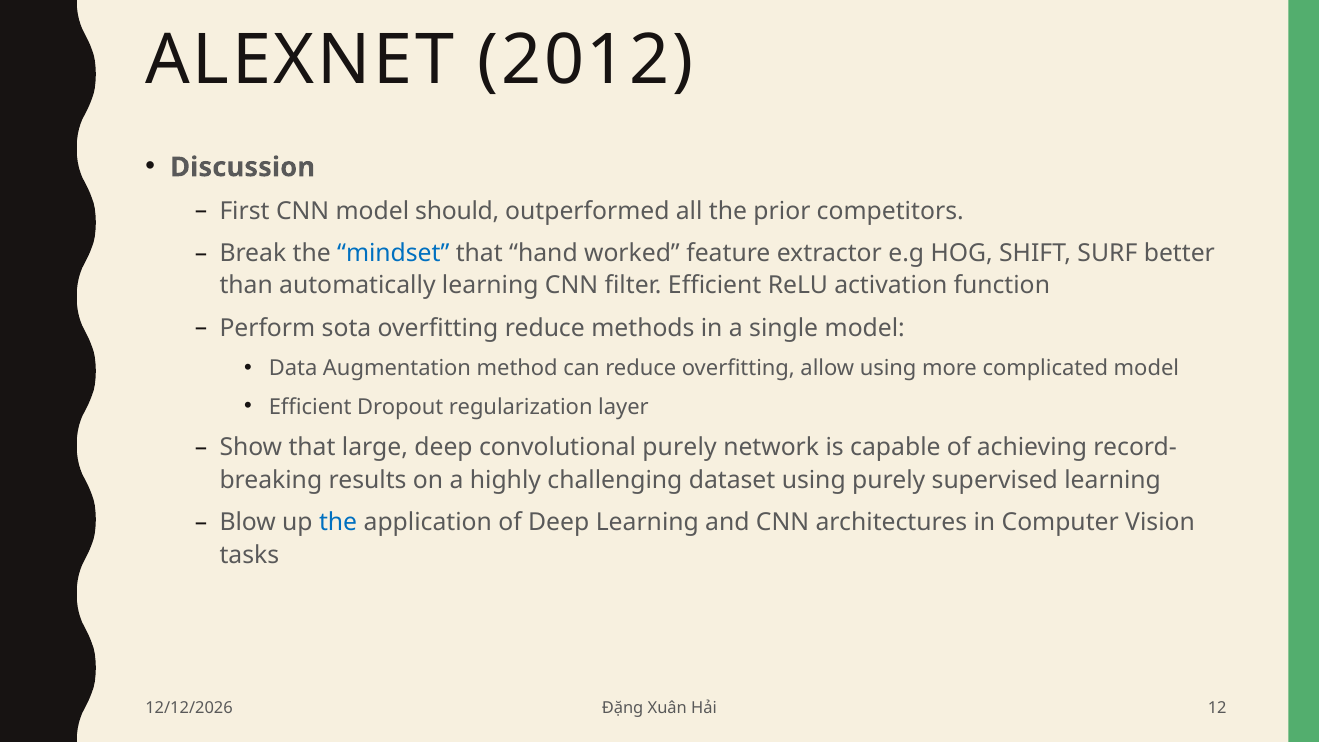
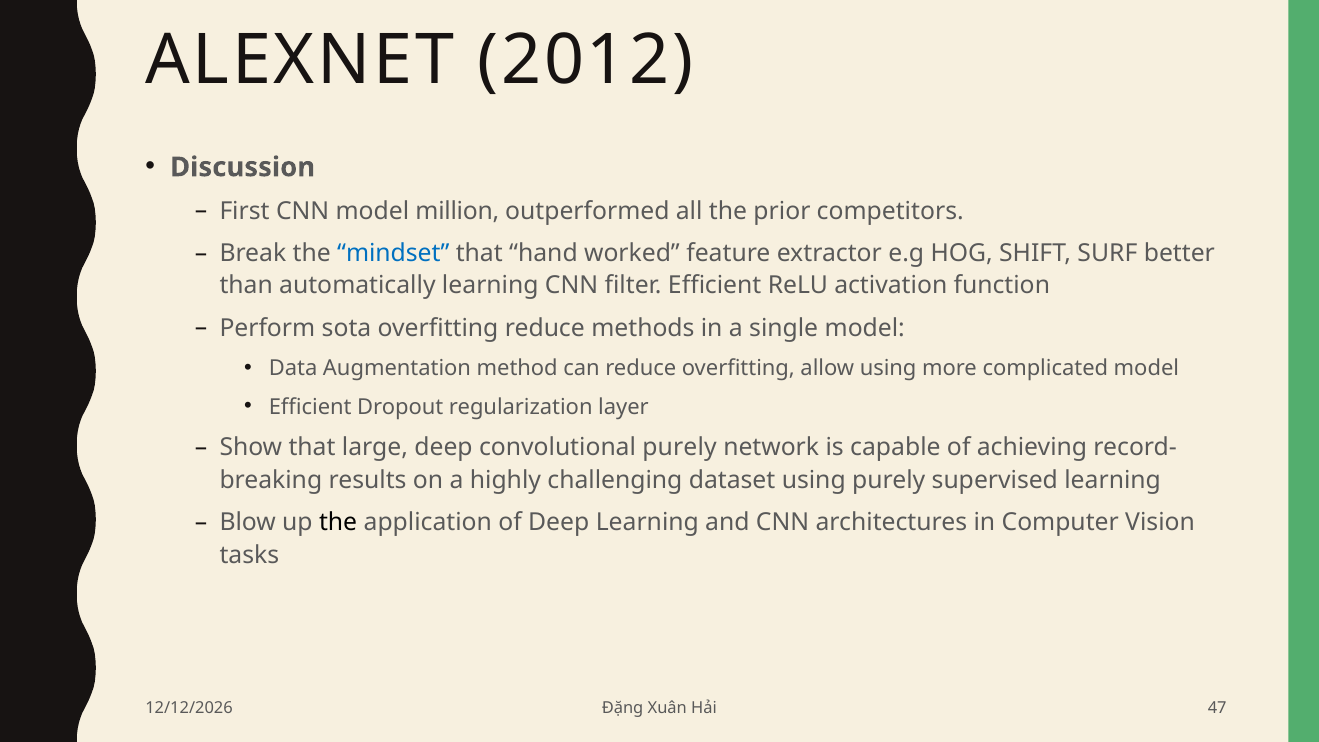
should: should -> million (457, 211)
the colour: blue -> black (338, 522)
12: 12 -> 47 (1217, 708)
